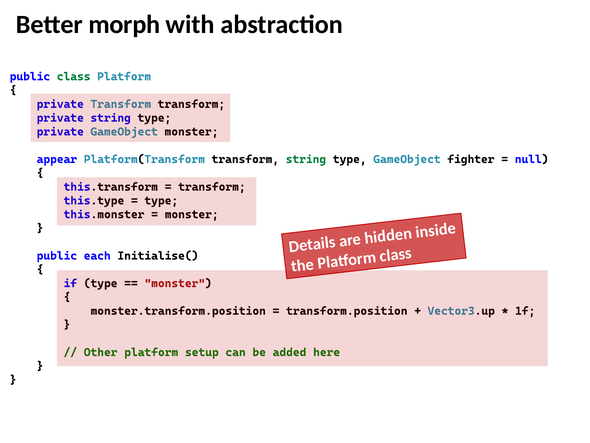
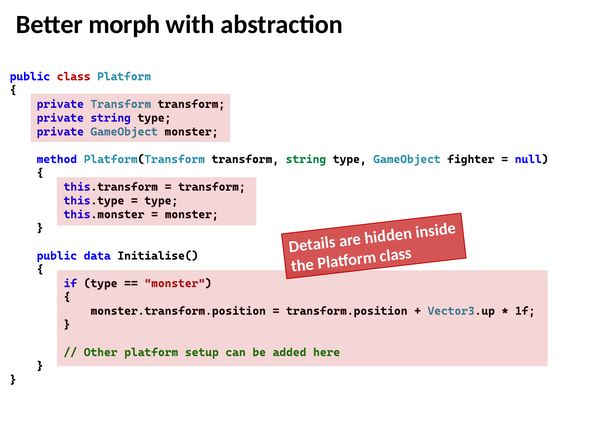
class colour: green -> red (74, 76)
appear: appear -> method (57, 159)
each: each -> data (97, 255)
